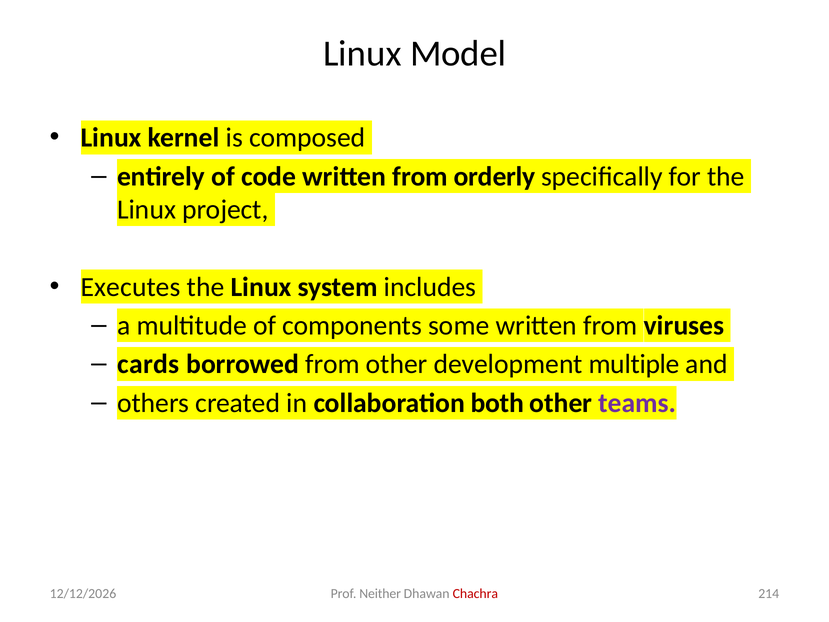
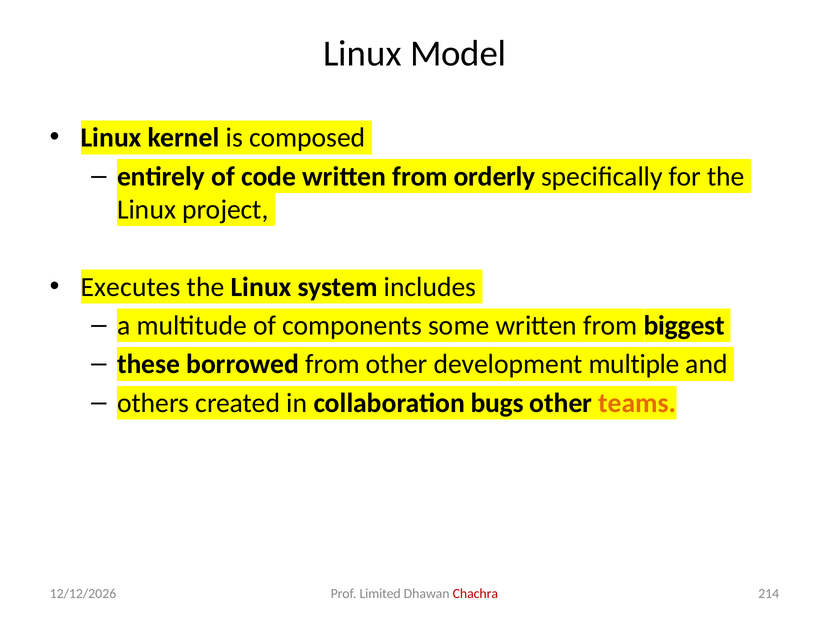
viruses: viruses -> biggest (684, 326)
cards: cards -> these (149, 364)
both: both -> bugs (497, 403)
teams colour: purple -> orange (637, 403)
Neither: Neither -> Limited (380, 594)
